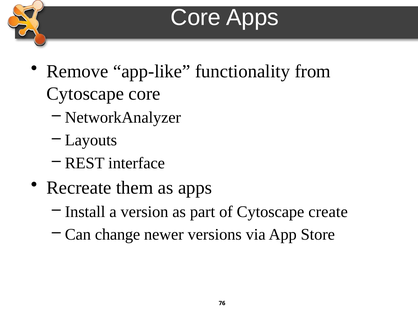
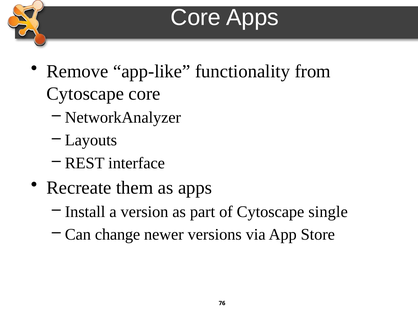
create: create -> single (328, 212)
